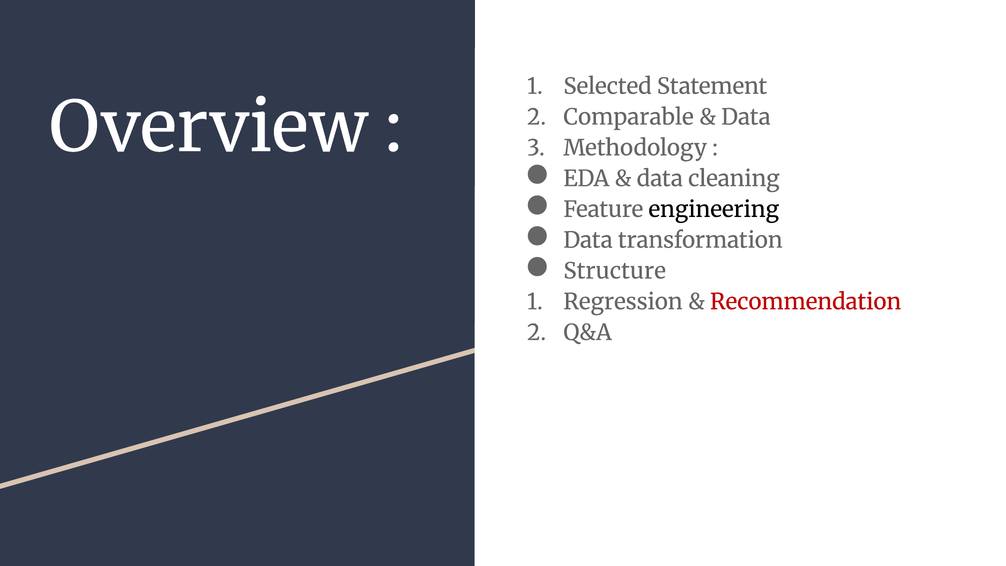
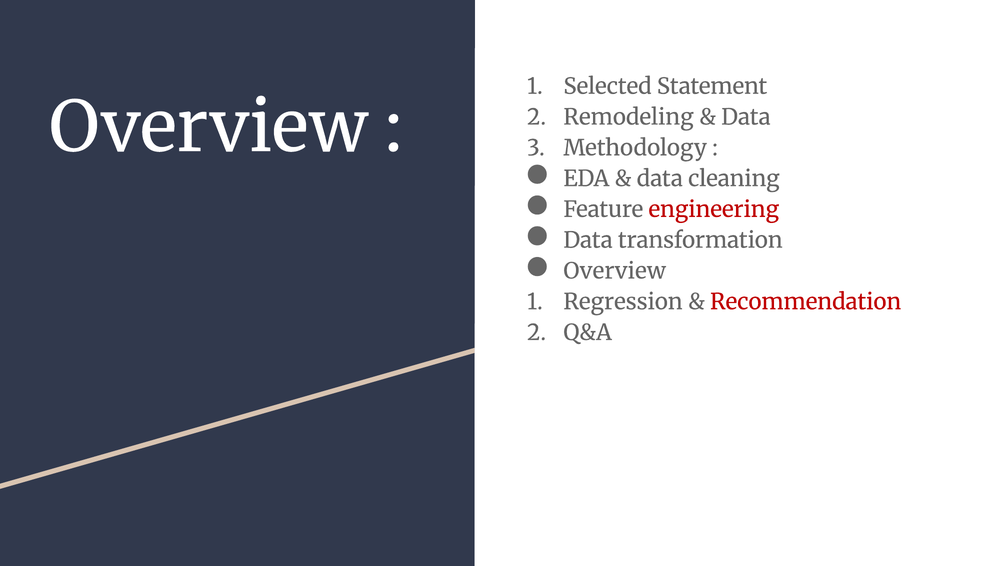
Comparable: Comparable -> Remodeling (629, 117)
engineering colour: black -> red (714, 210)
Structure: Structure -> Overview (615, 271)
